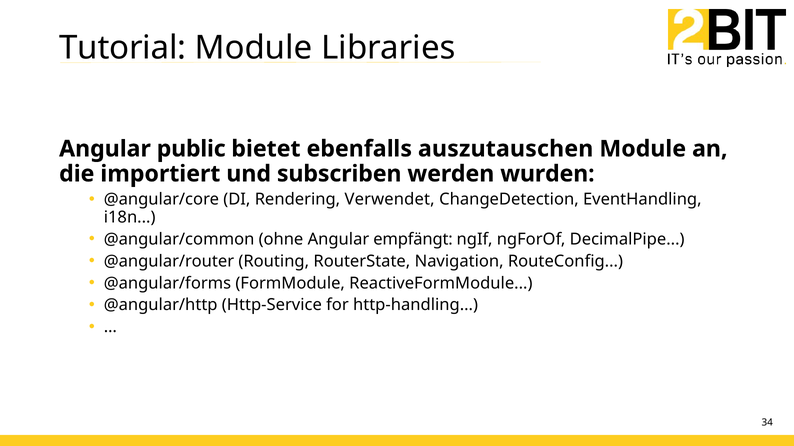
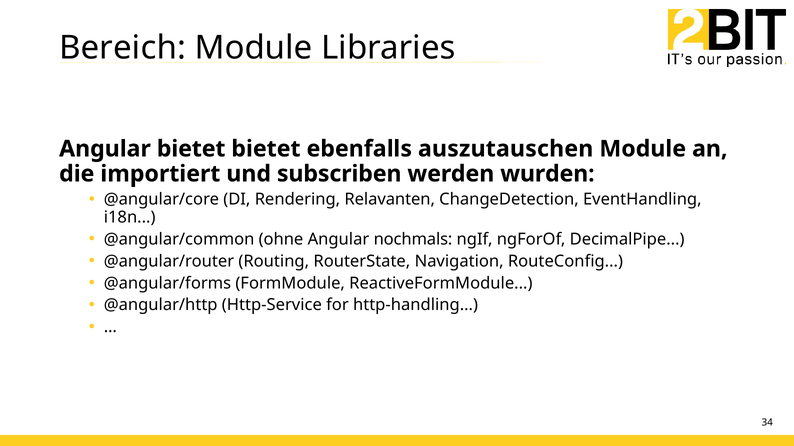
Tutorial: Tutorial -> Bereich (123, 48)
Angular public: public -> bietet (191, 149)
Verwendet: Verwendet -> Relavanten (390, 200)
empfängt: empfängt -> nochmals (413, 239)
